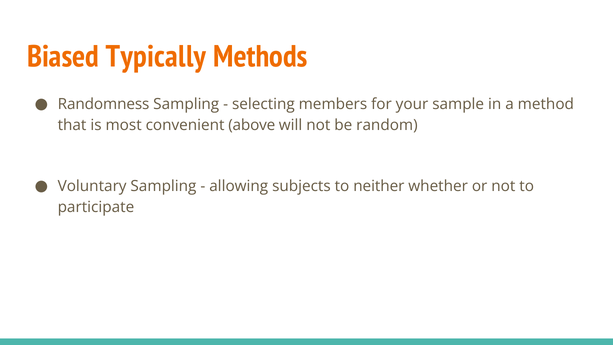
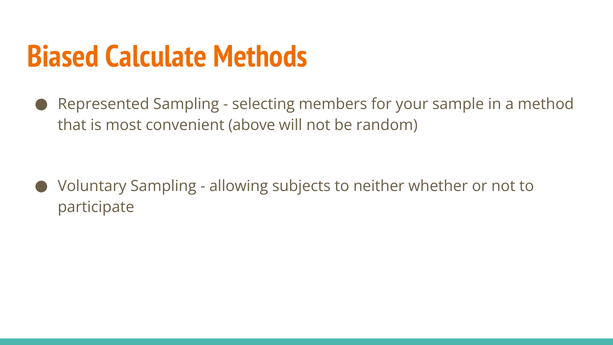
Typically: Typically -> Calculate (156, 56)
Randomness: Randomness -> Represented (103, 104)
